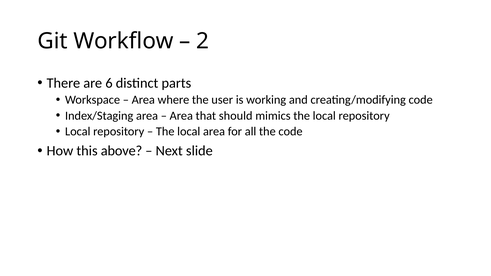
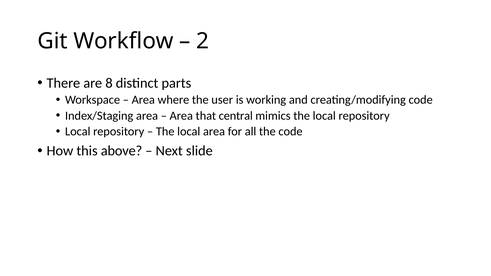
6: 6 -> 8 (109, 83)
should: should -> central (236, 116)
